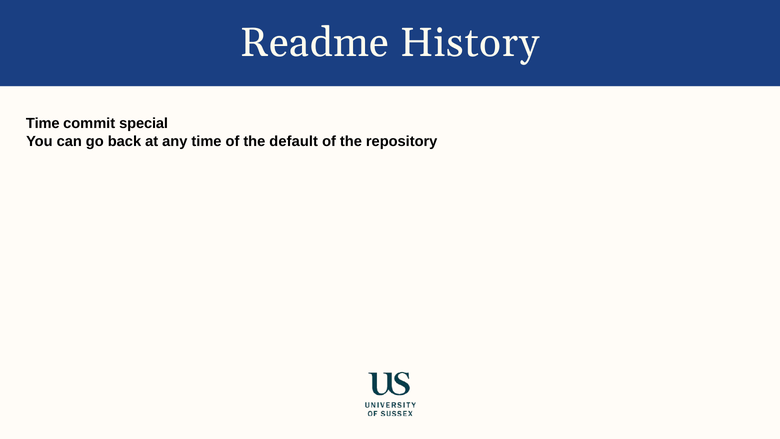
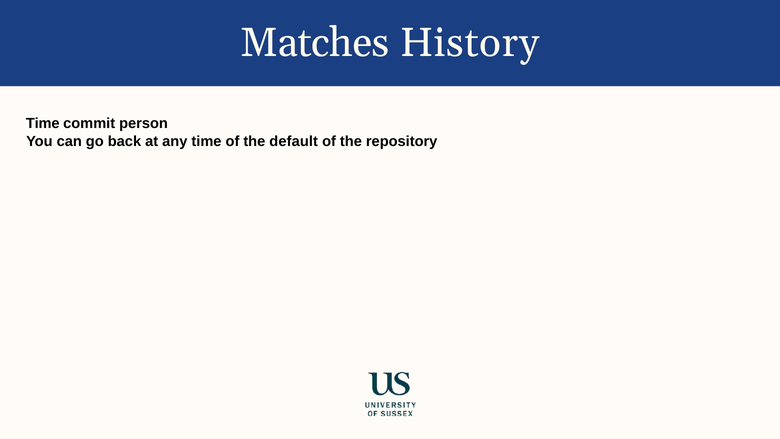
Readme: Readme -> Matches (315, 43)
special: special -> person (144, 124)
